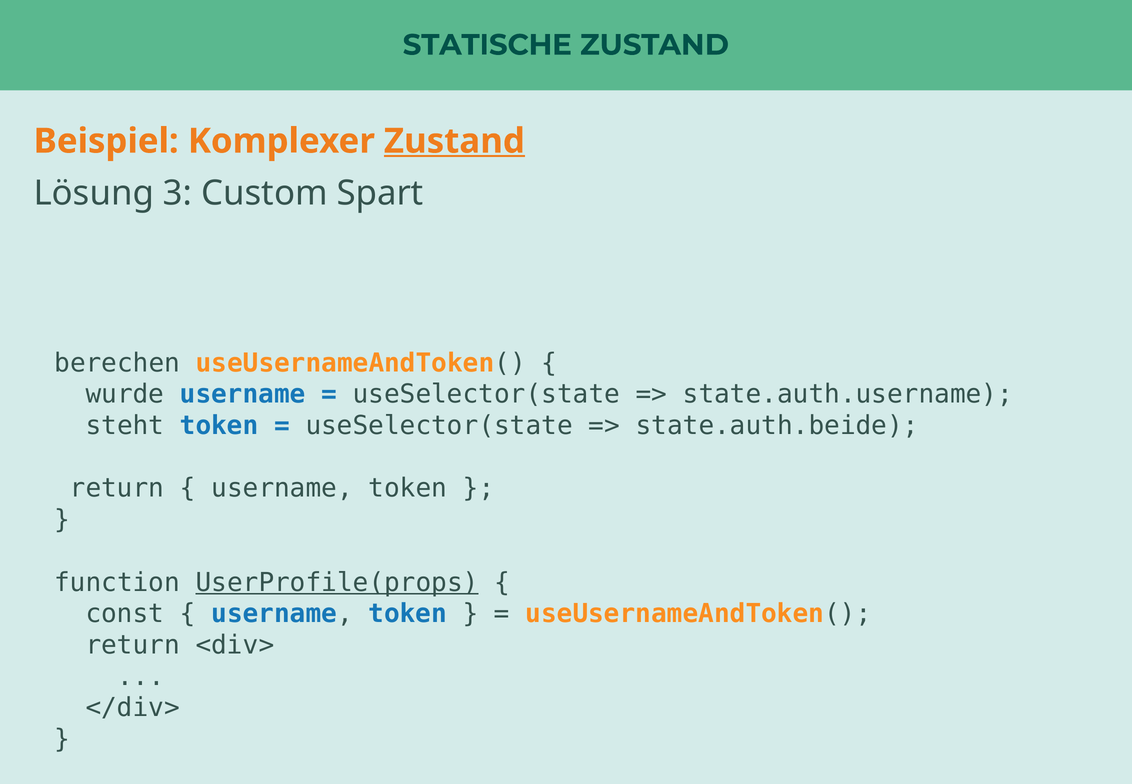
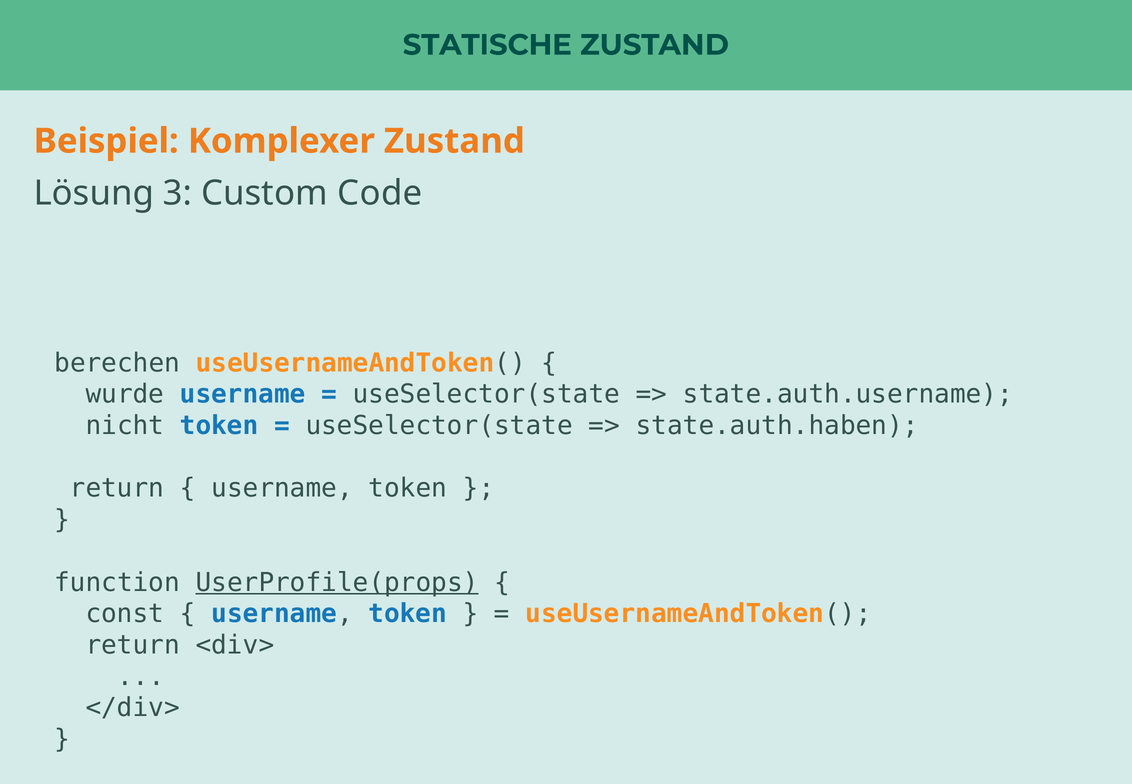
Zustand underline: present -> none (454, 141)
Spart: Spart -> Code (380, 193)
steht: steht -> nicht (125, 425)
state.auth.beide: state.auth.beide -> state.auth.haben (777, 425)
